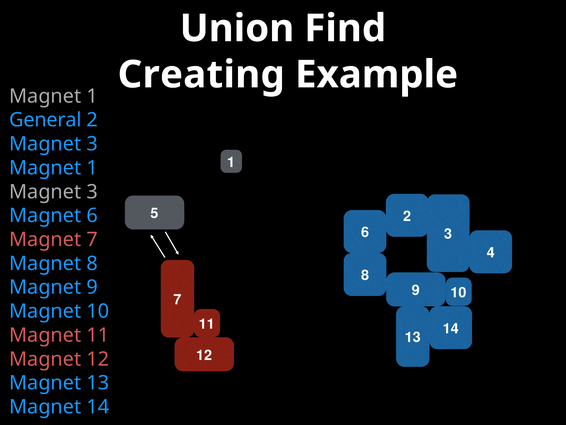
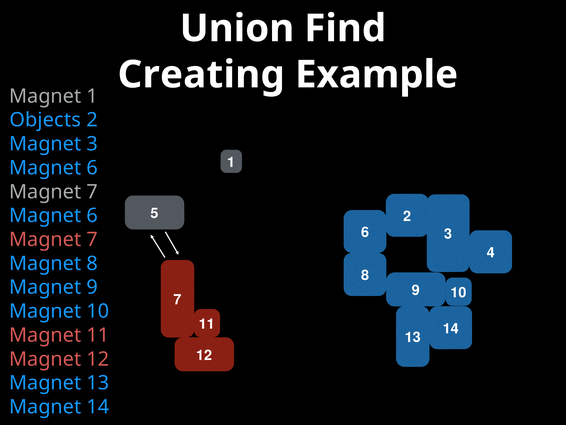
General: General -> Objects (45, 120)
1: 1 -> 6 (92, 168)
3: 3 -> 7 (92, 192)
